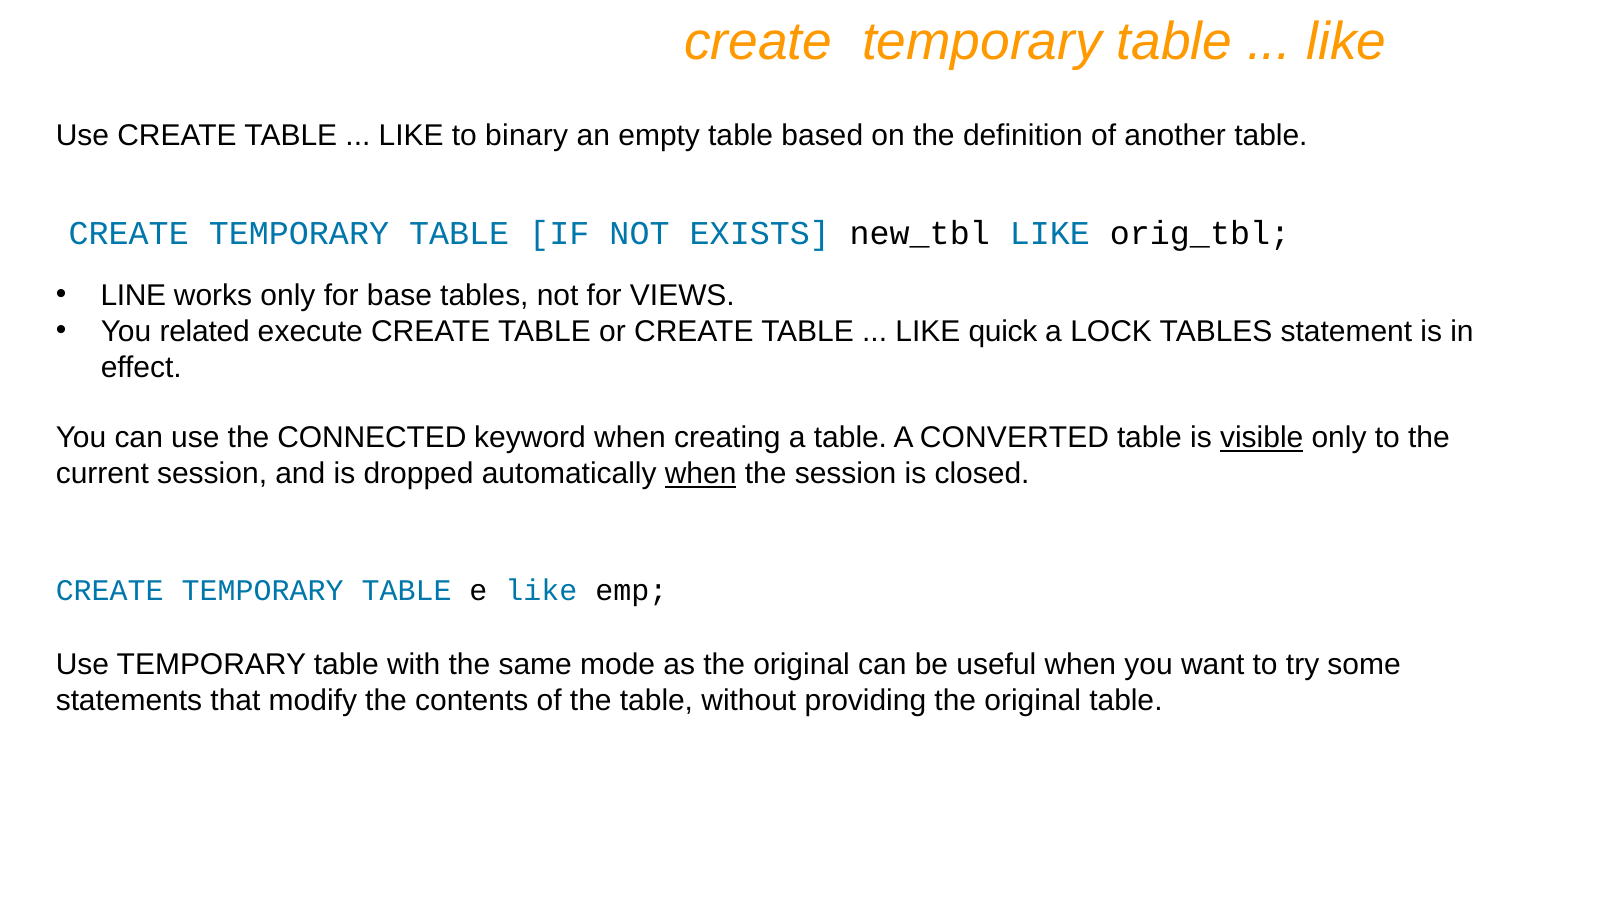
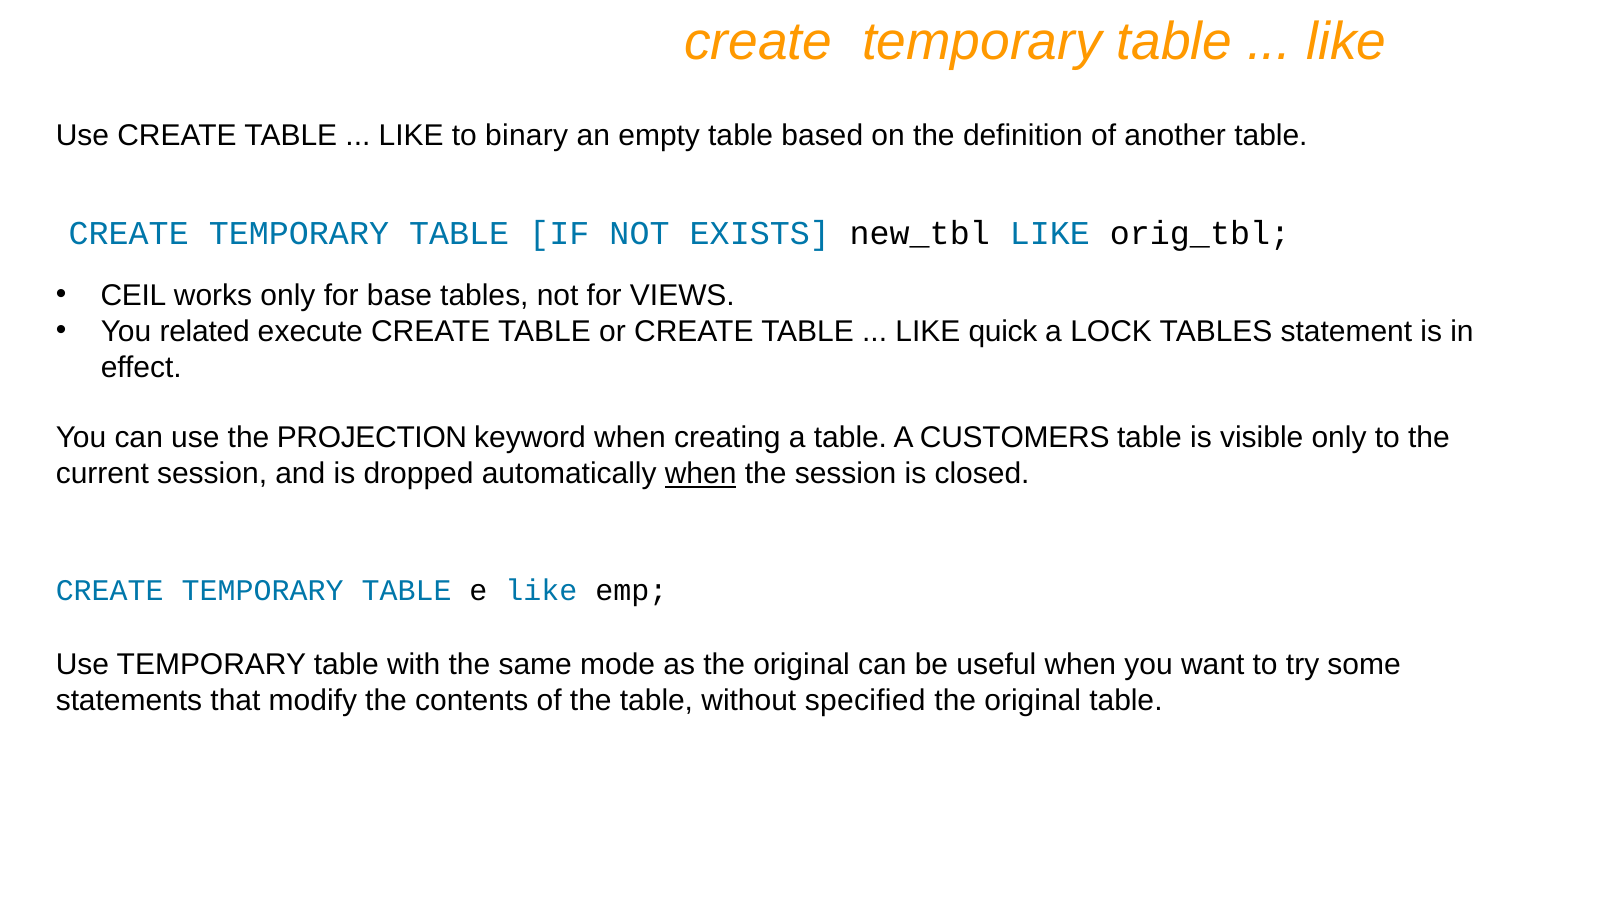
LINE: LINE -> CEIL (133, 296)
CONNECTED: CONNECTED -> PROJECTION (372, 438)
CONVERTED: CONVERTED -> CUSTOMERS (1015, 438)
visible underline: present -> none (1262, 438)
providing: providing -> specified (865, 701)
